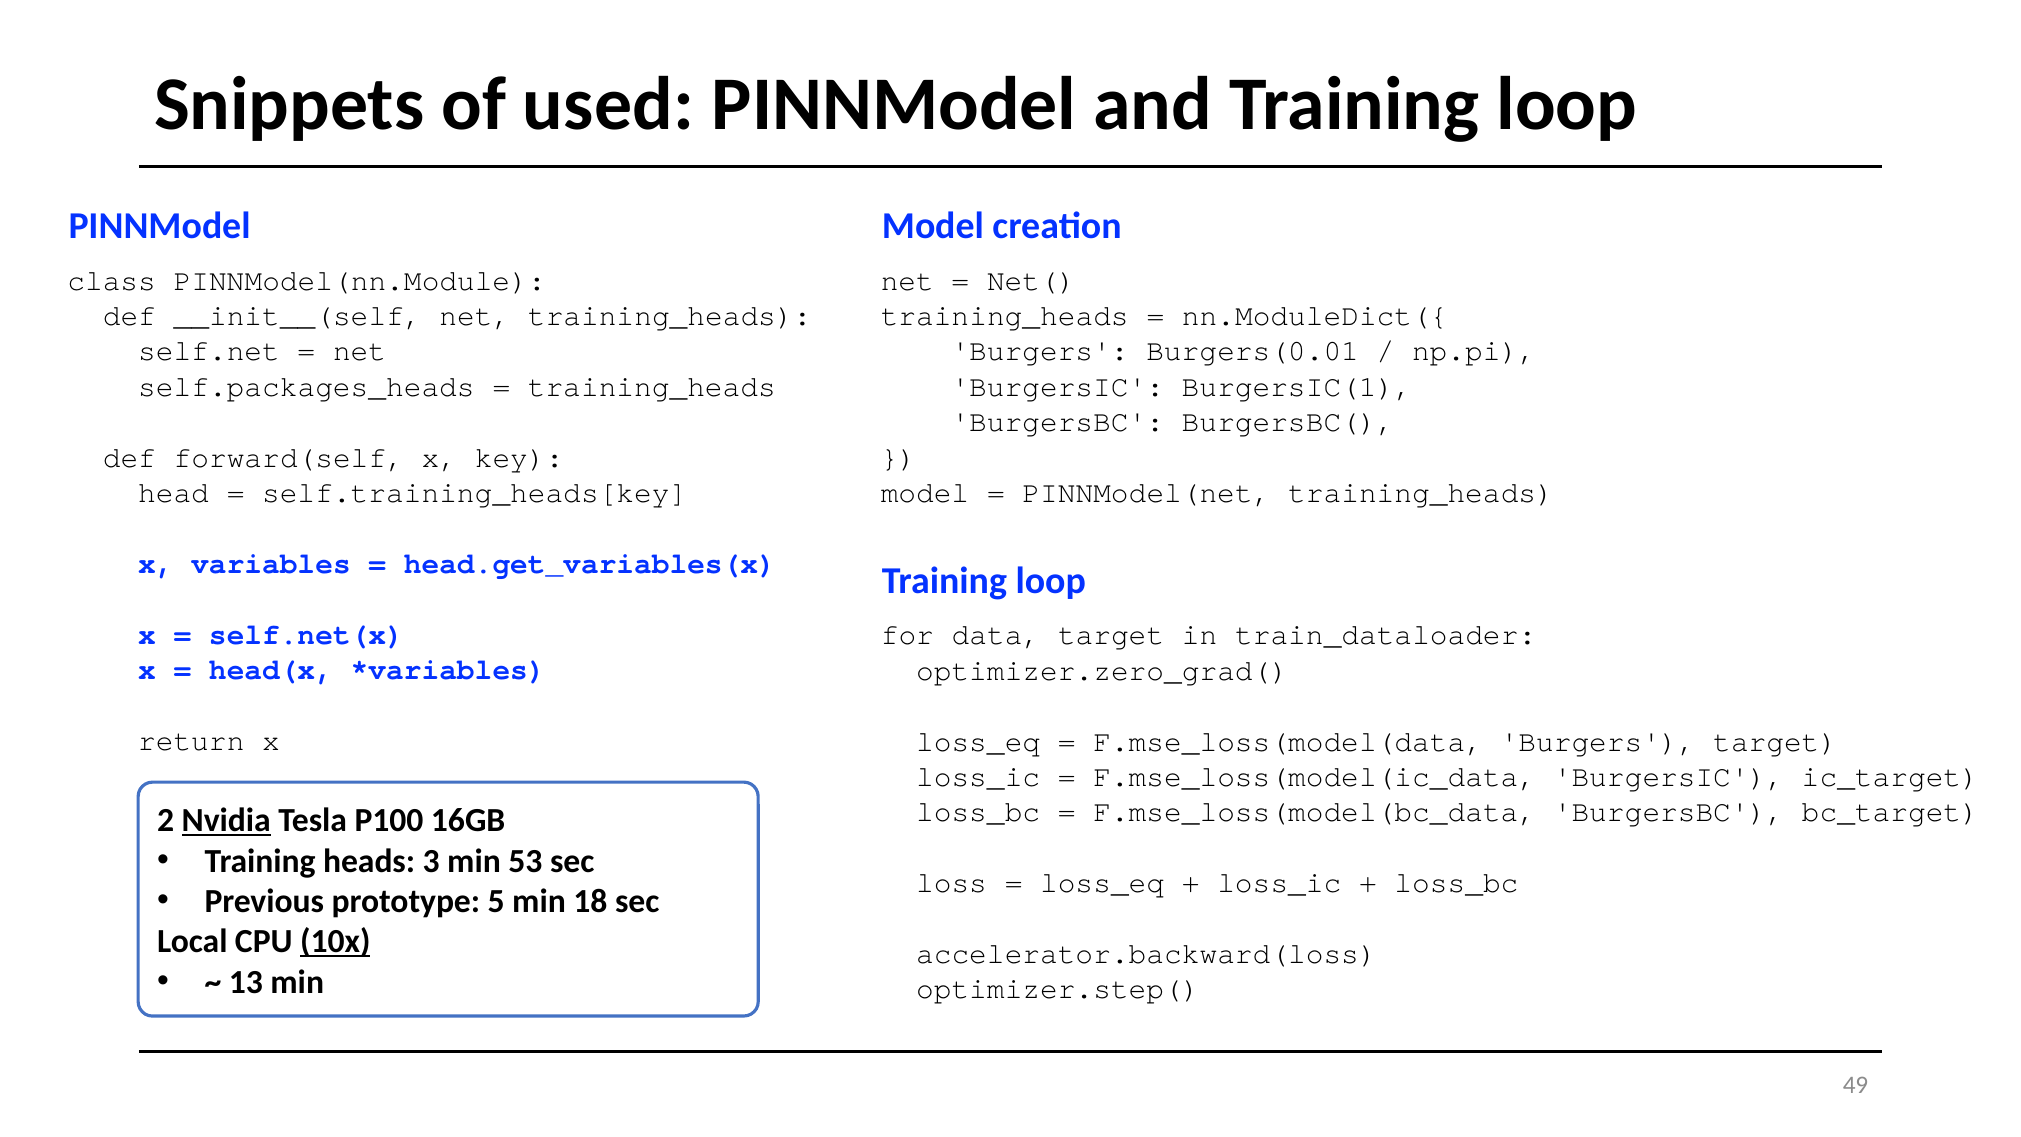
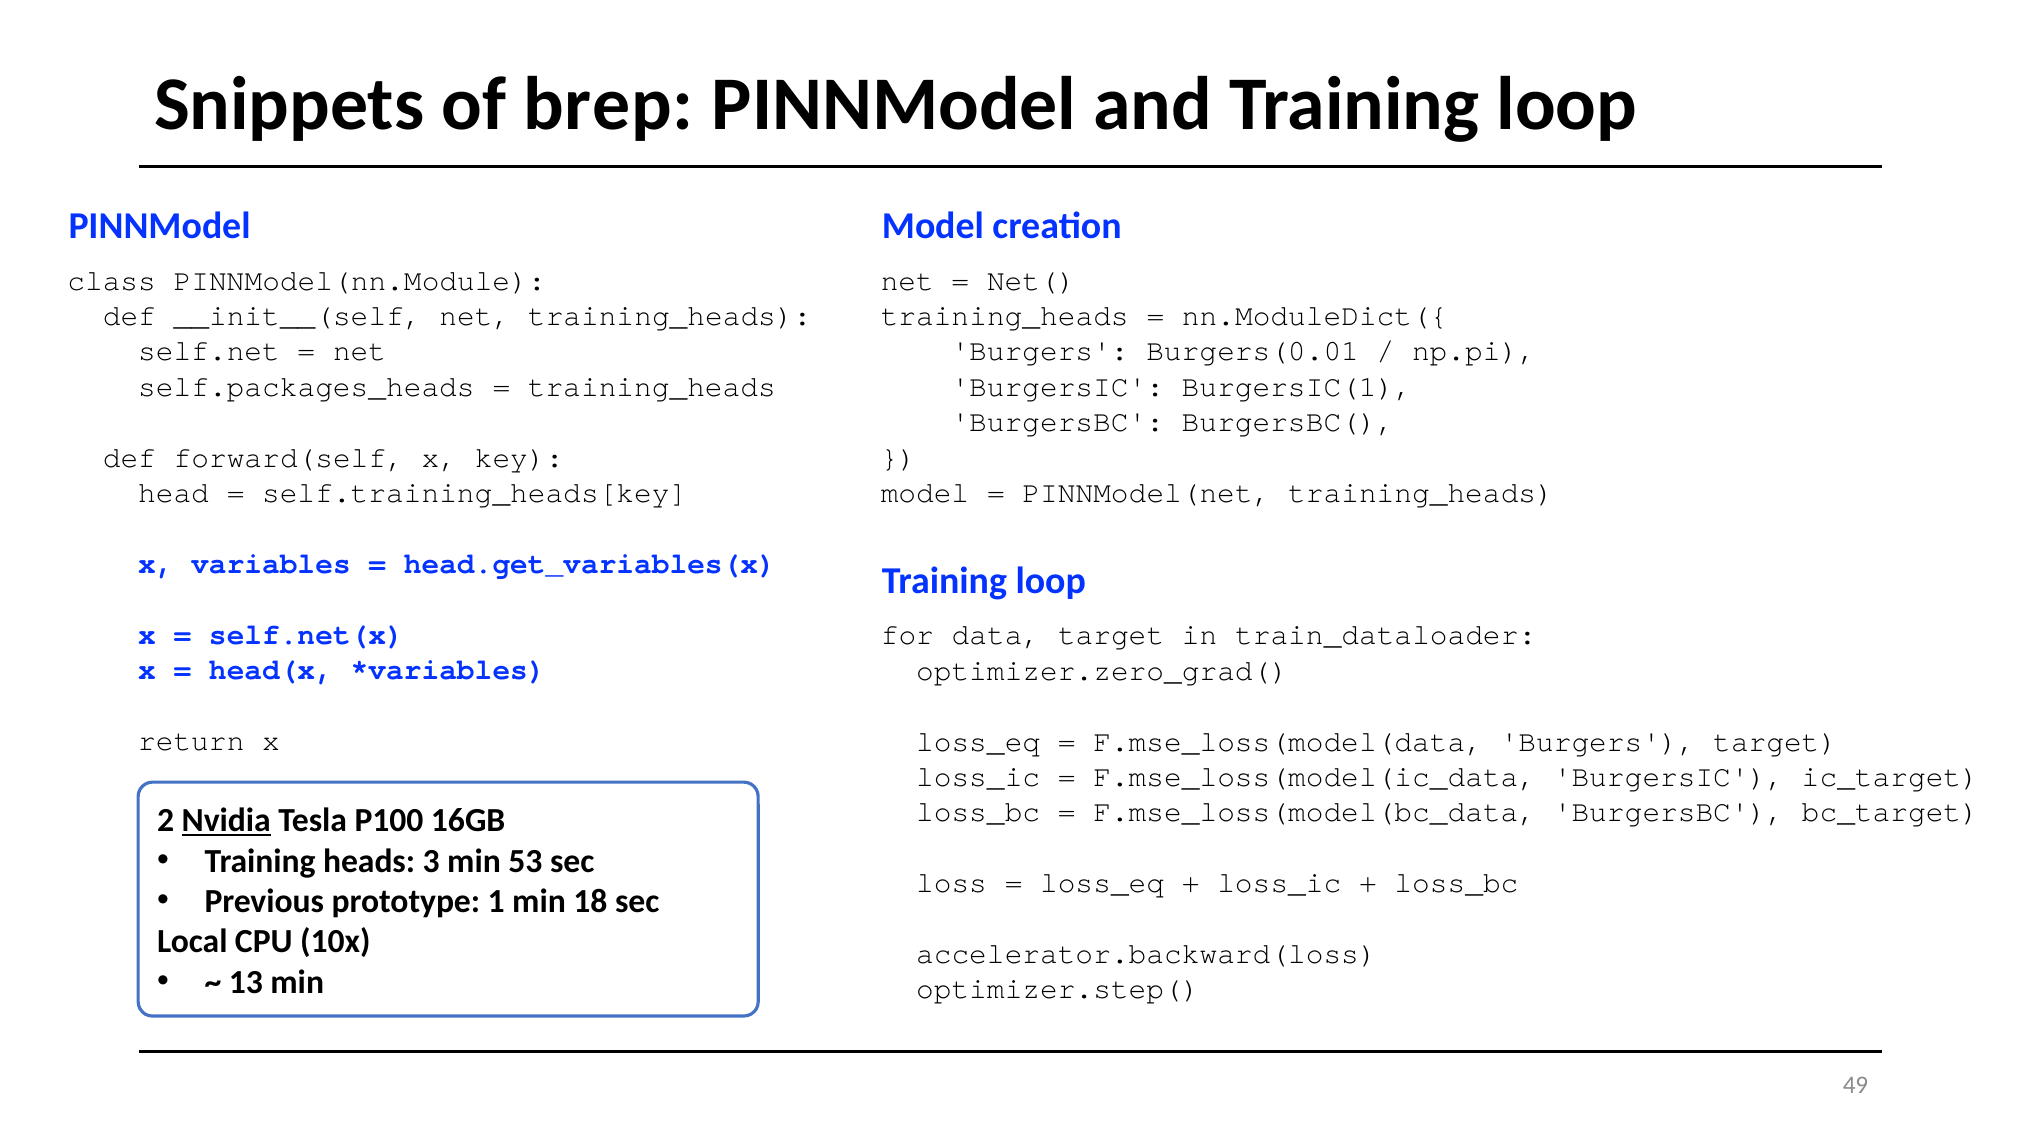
used: used -> brep (608, 105)
5: 5 -> 1 (496, 901)
10x underline: present -> none (335, 942)
